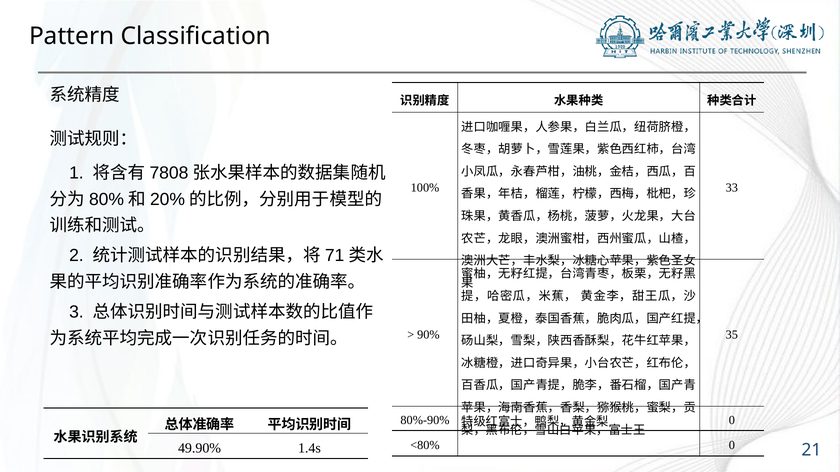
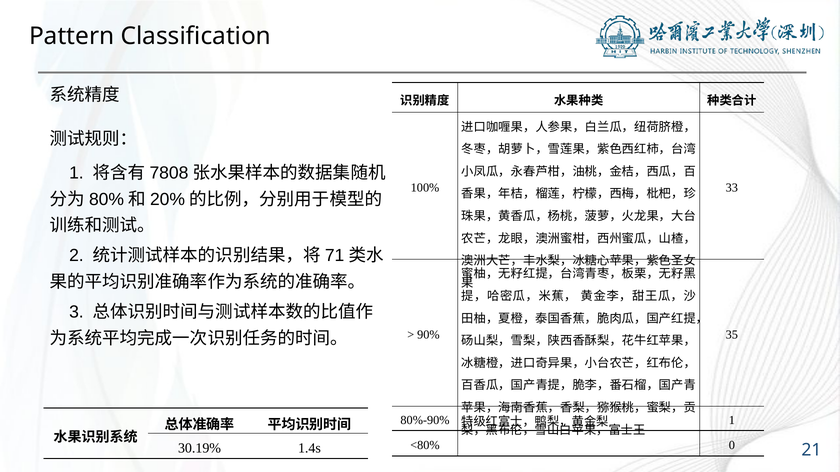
0: 0 -> 1 (732, 421)
49.90%: 49.90% -> 30.19% (200, 448)
